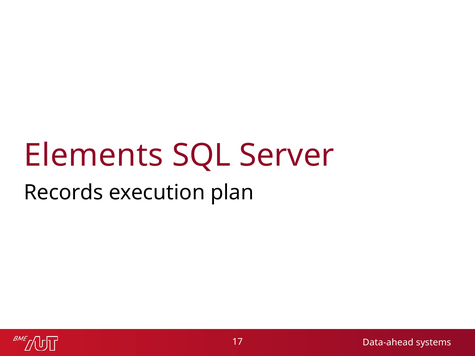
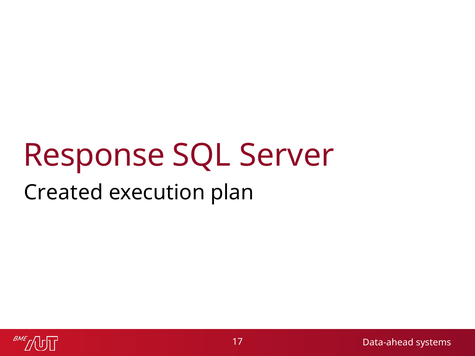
Elements: Elements -> Response (94, 155)
Records: Records -> Created (63, 193)
